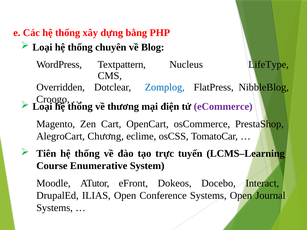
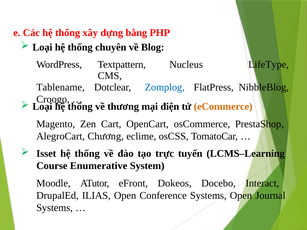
Overridden: Overridden -> Tablename (61, 87)
eCommerce colour: purple -> orange (223, 107)
Tiên: Tiên -> Isset (46, 154)
